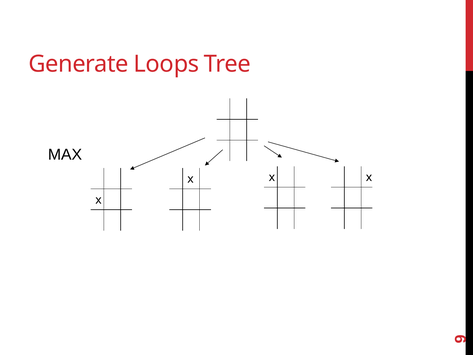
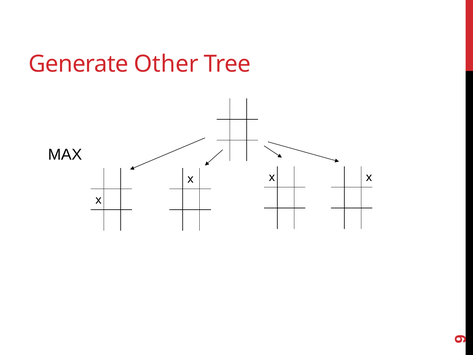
Loops: Loops -> Other (166, 64)
